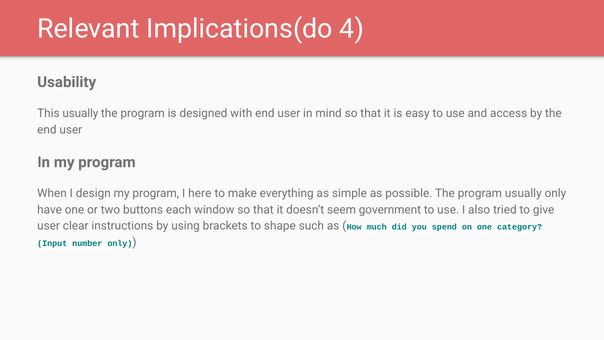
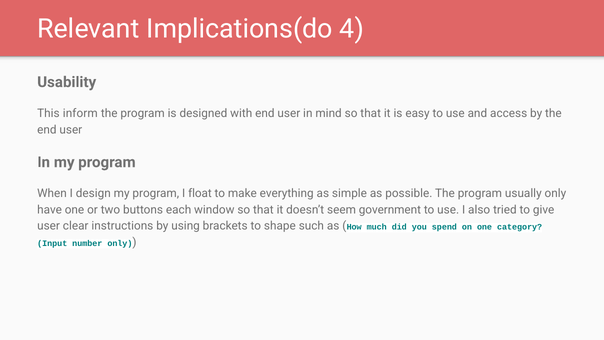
This usually: usually -> inform (80, 113)
here: here -> float (200, 193)
